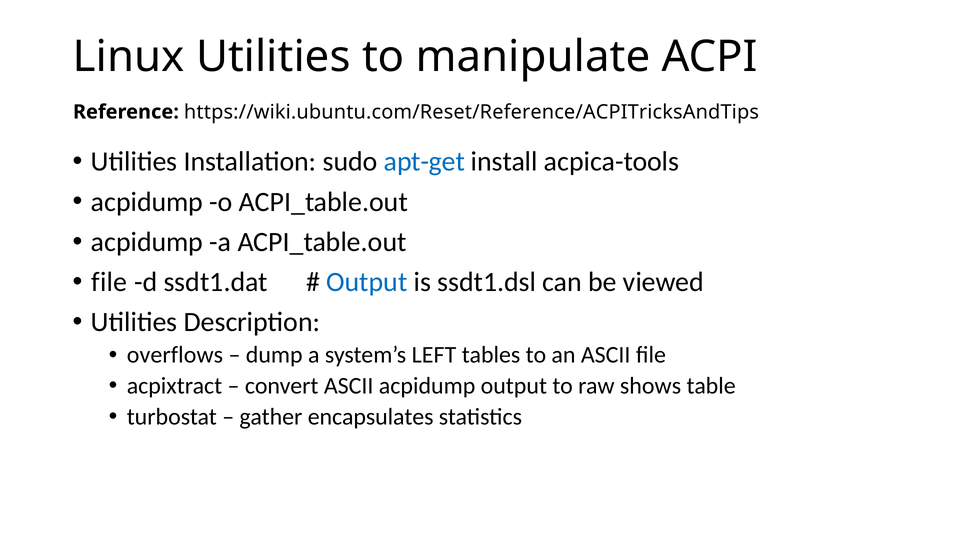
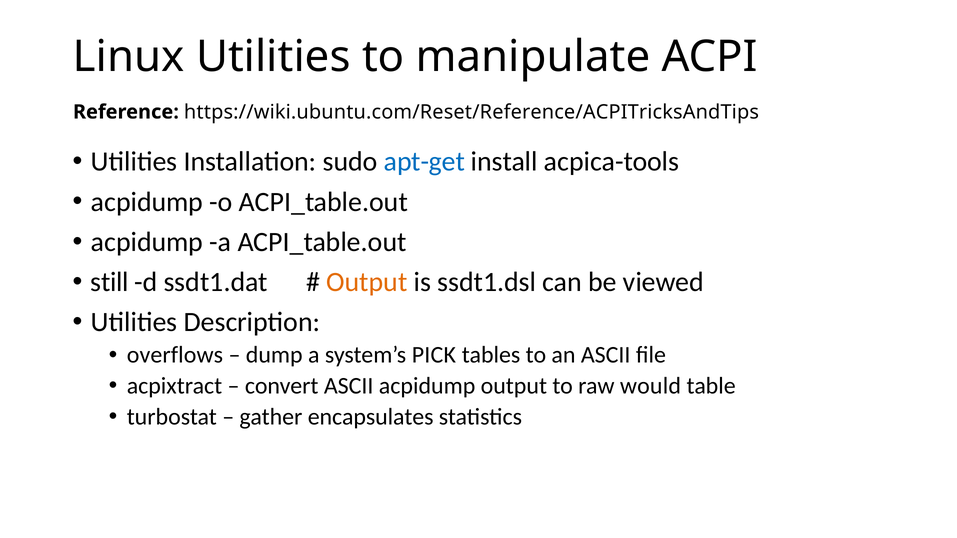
file: file -> still (110, 282)
Output colour: blue -> orange (367, 282)
LEFT: LEFT -> PICK (434, 355)
shows: shows -> would (650, 386)
